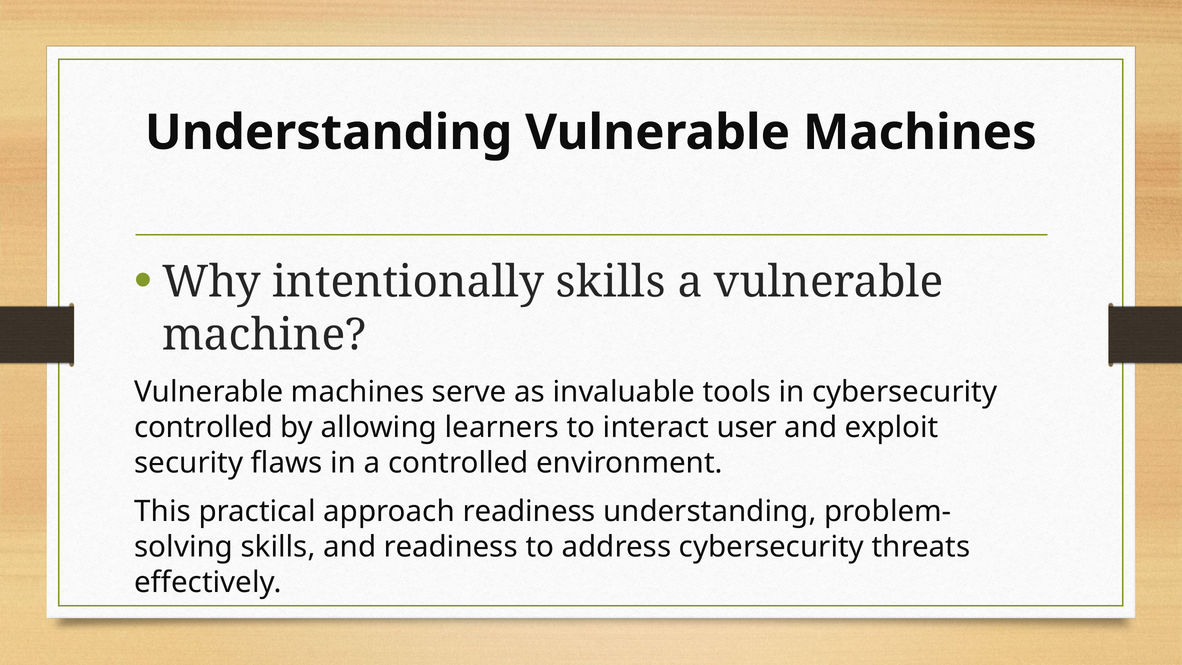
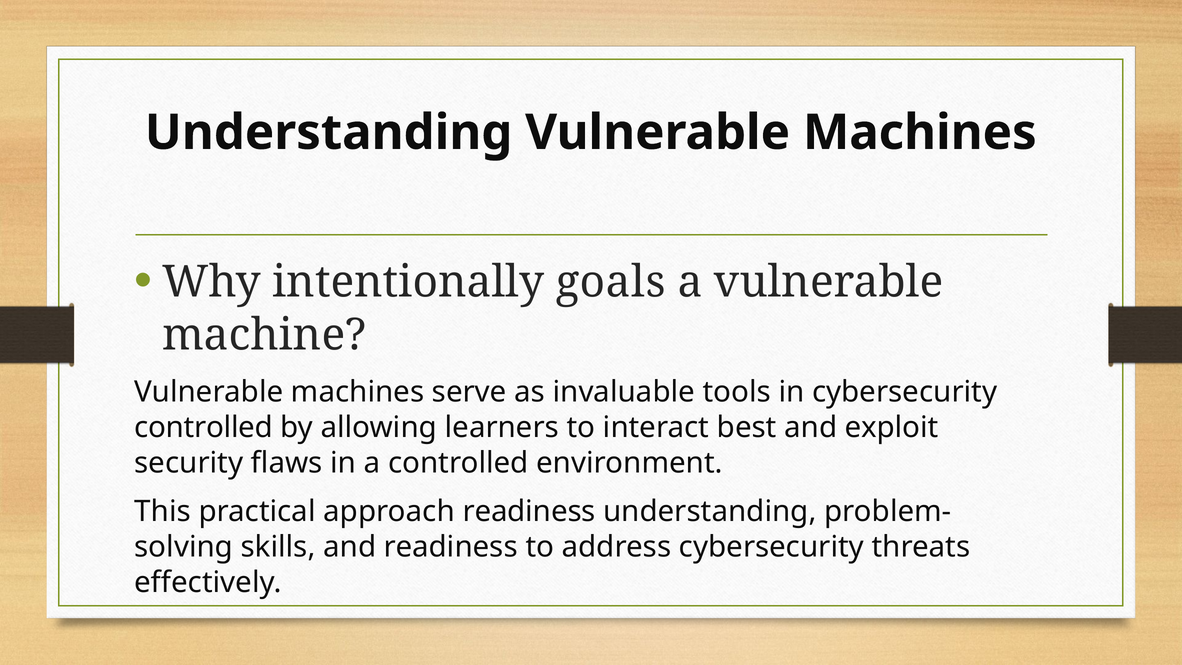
intentionally skills: skills -> goals (611, 282)
user: user -> best (747, 427)
